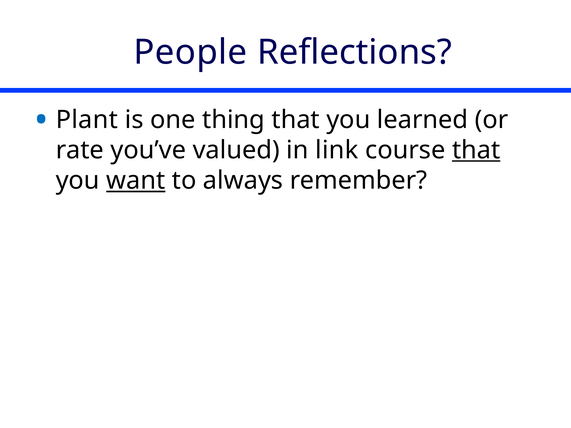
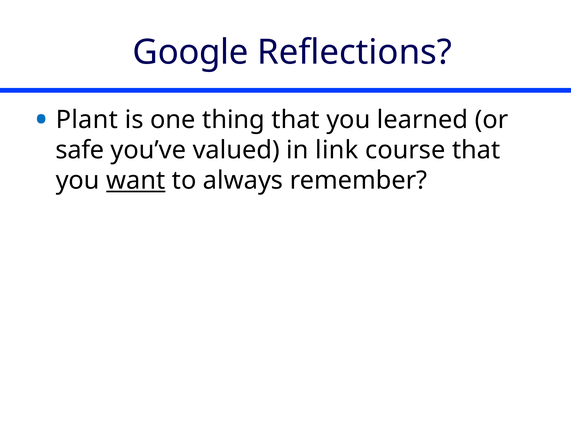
People: People -> Google (191, 52)
rate: rate -> safe (80, 150)
that underline: present -> none (476, 150)
